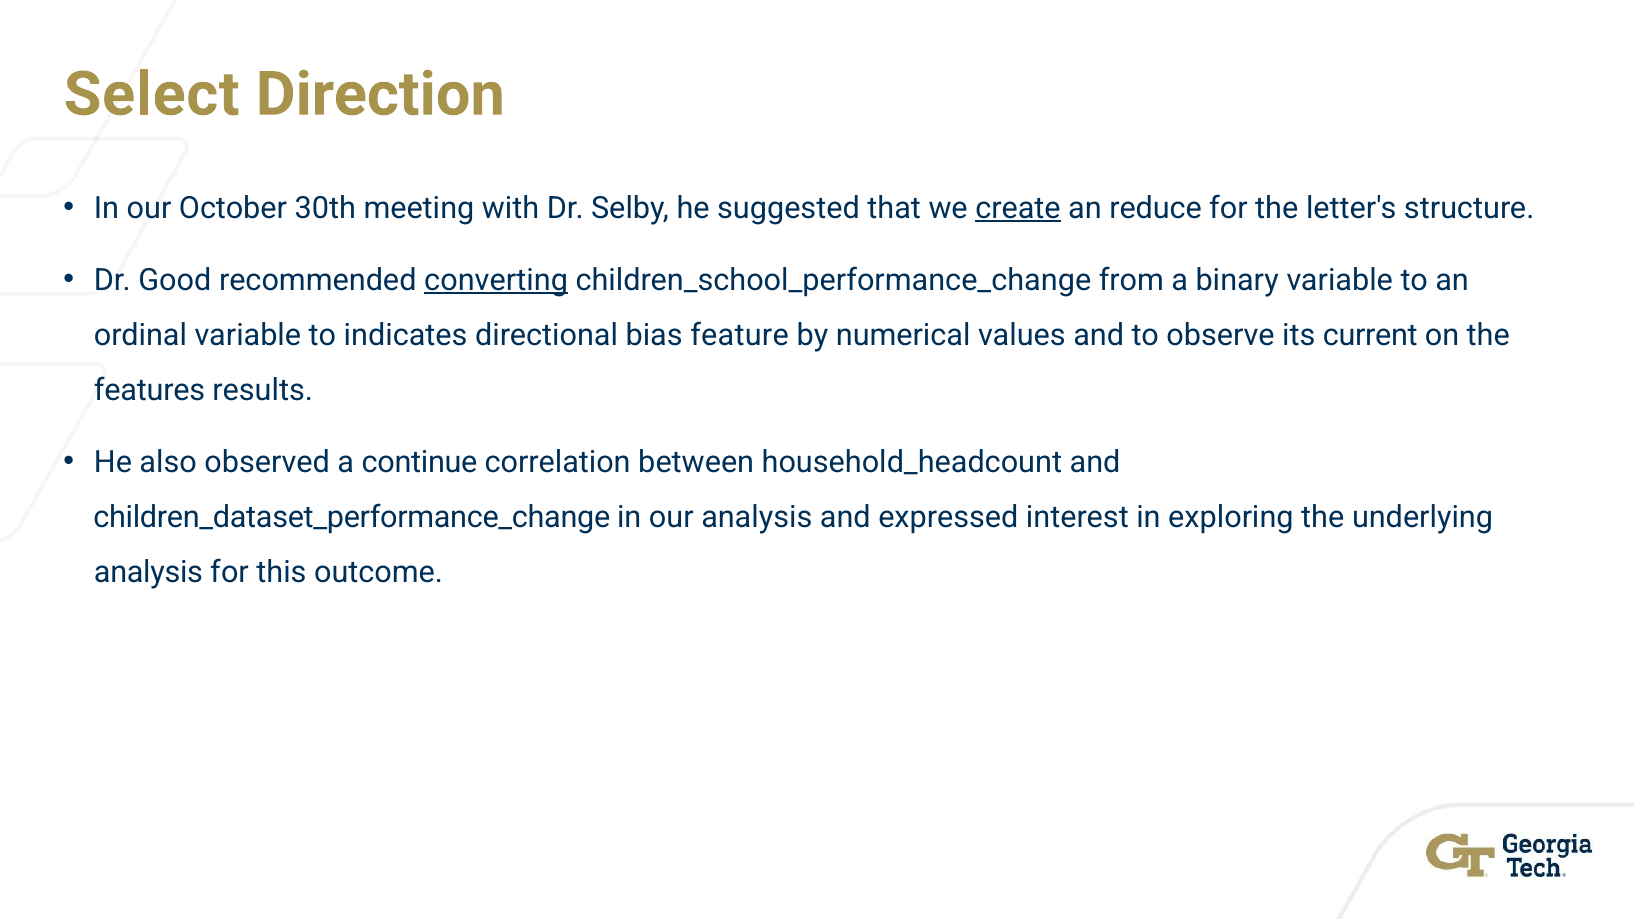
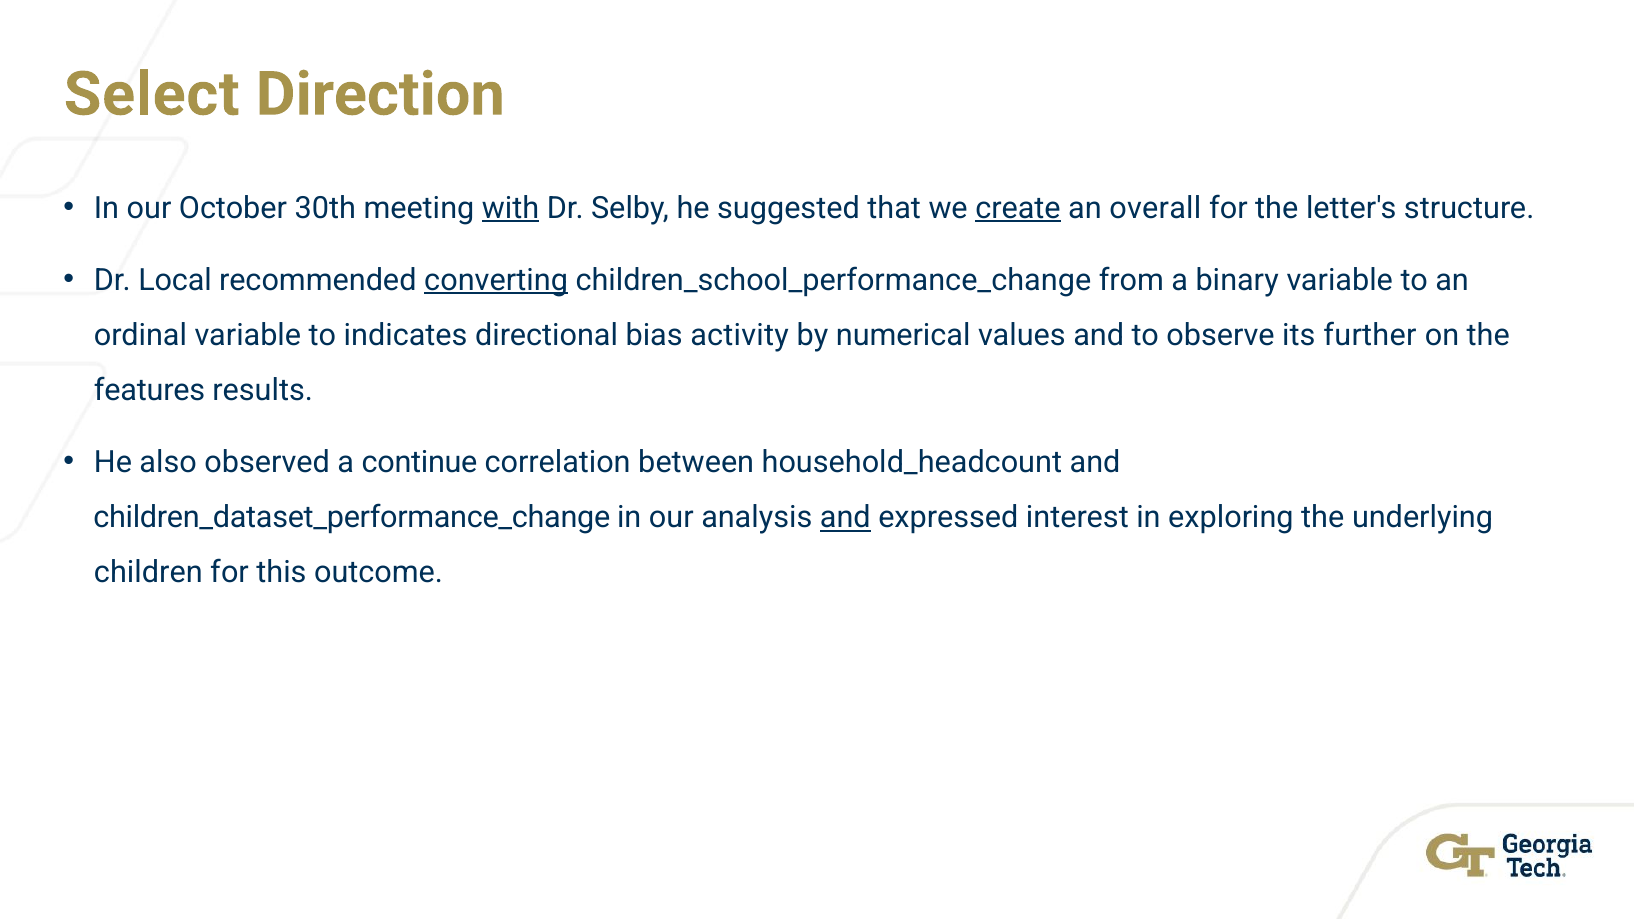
with underline: none -> present (511, 208)
reduce: reduce -> overall (1155, 208)
Good: Good -> Local (175, 280)
feature: feature -> activity (740, 335)
current: current -> further (1370, 335)
and underline: none -> present (845, 518)
analysis: analysis -> children (148, 573)
